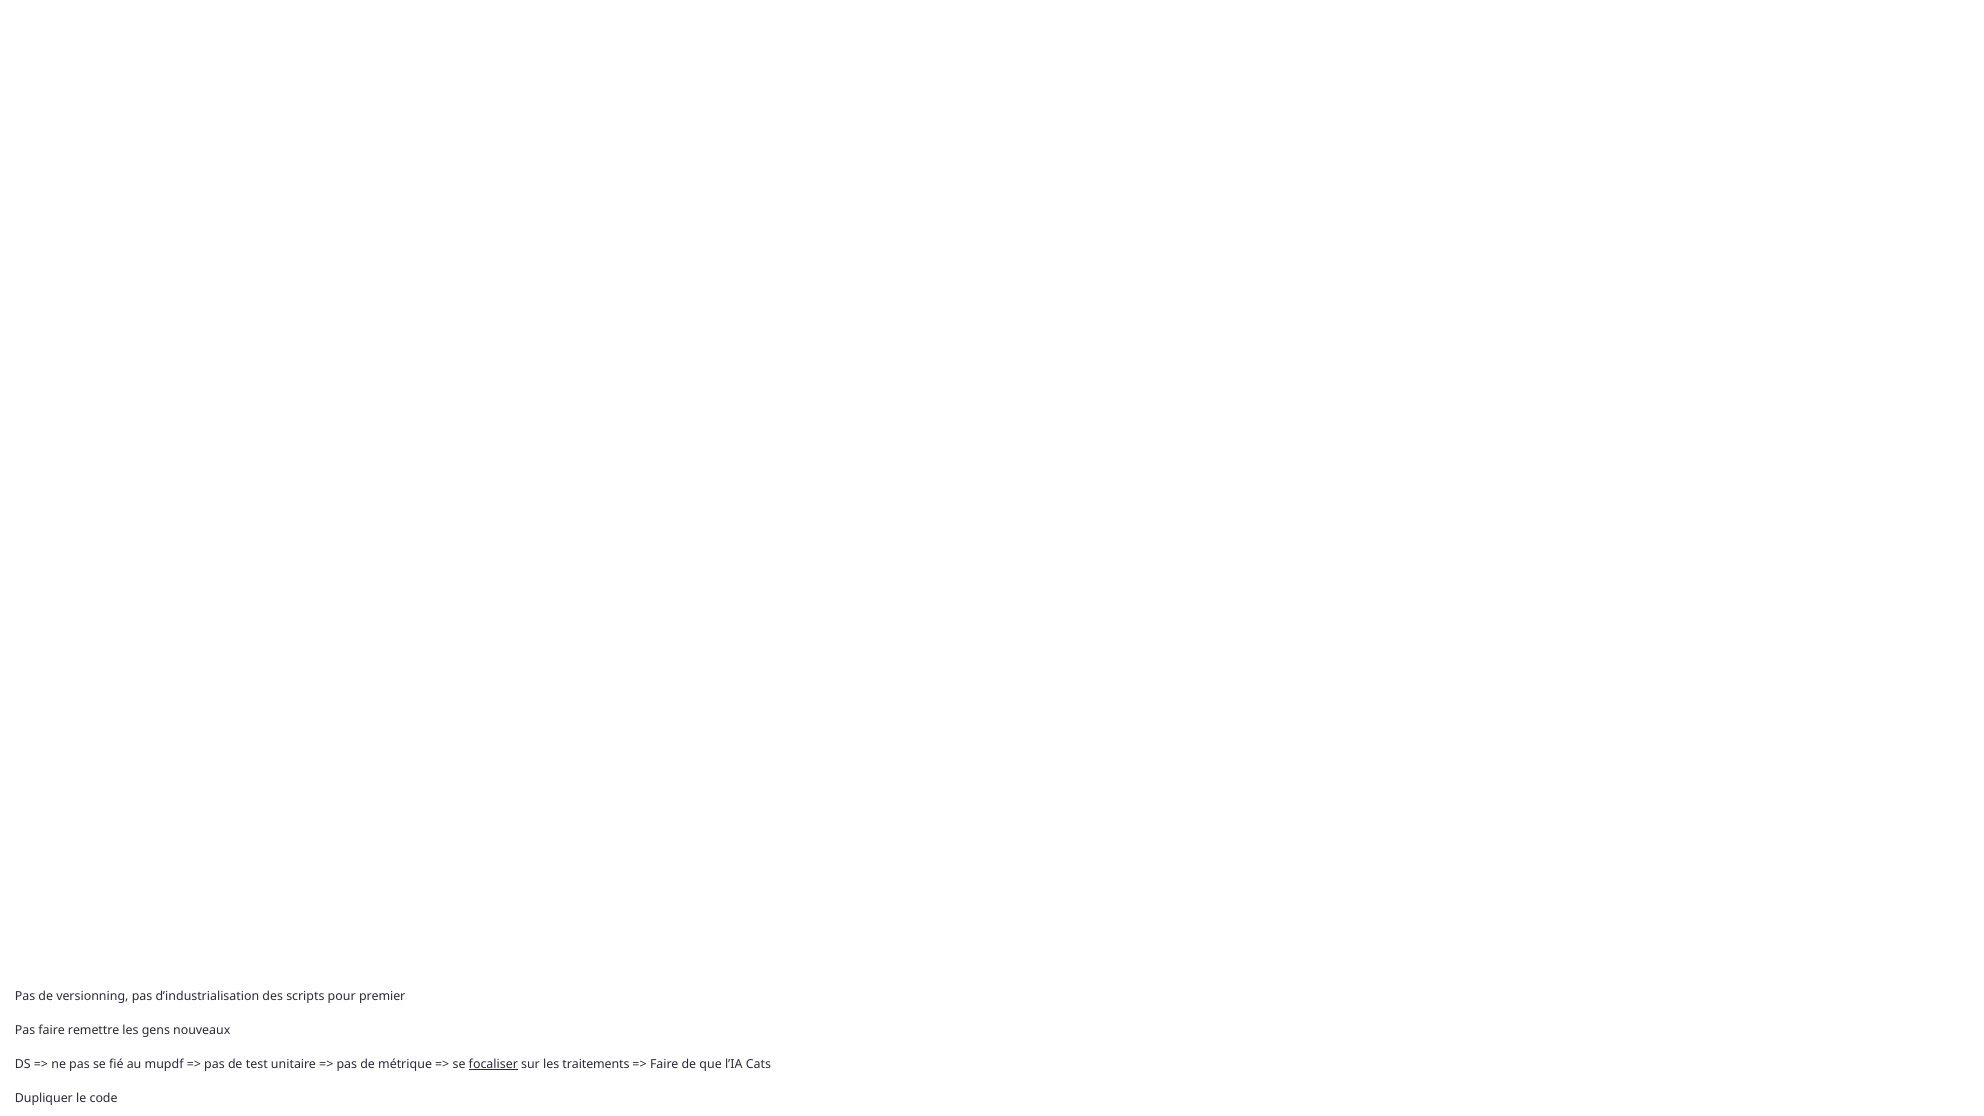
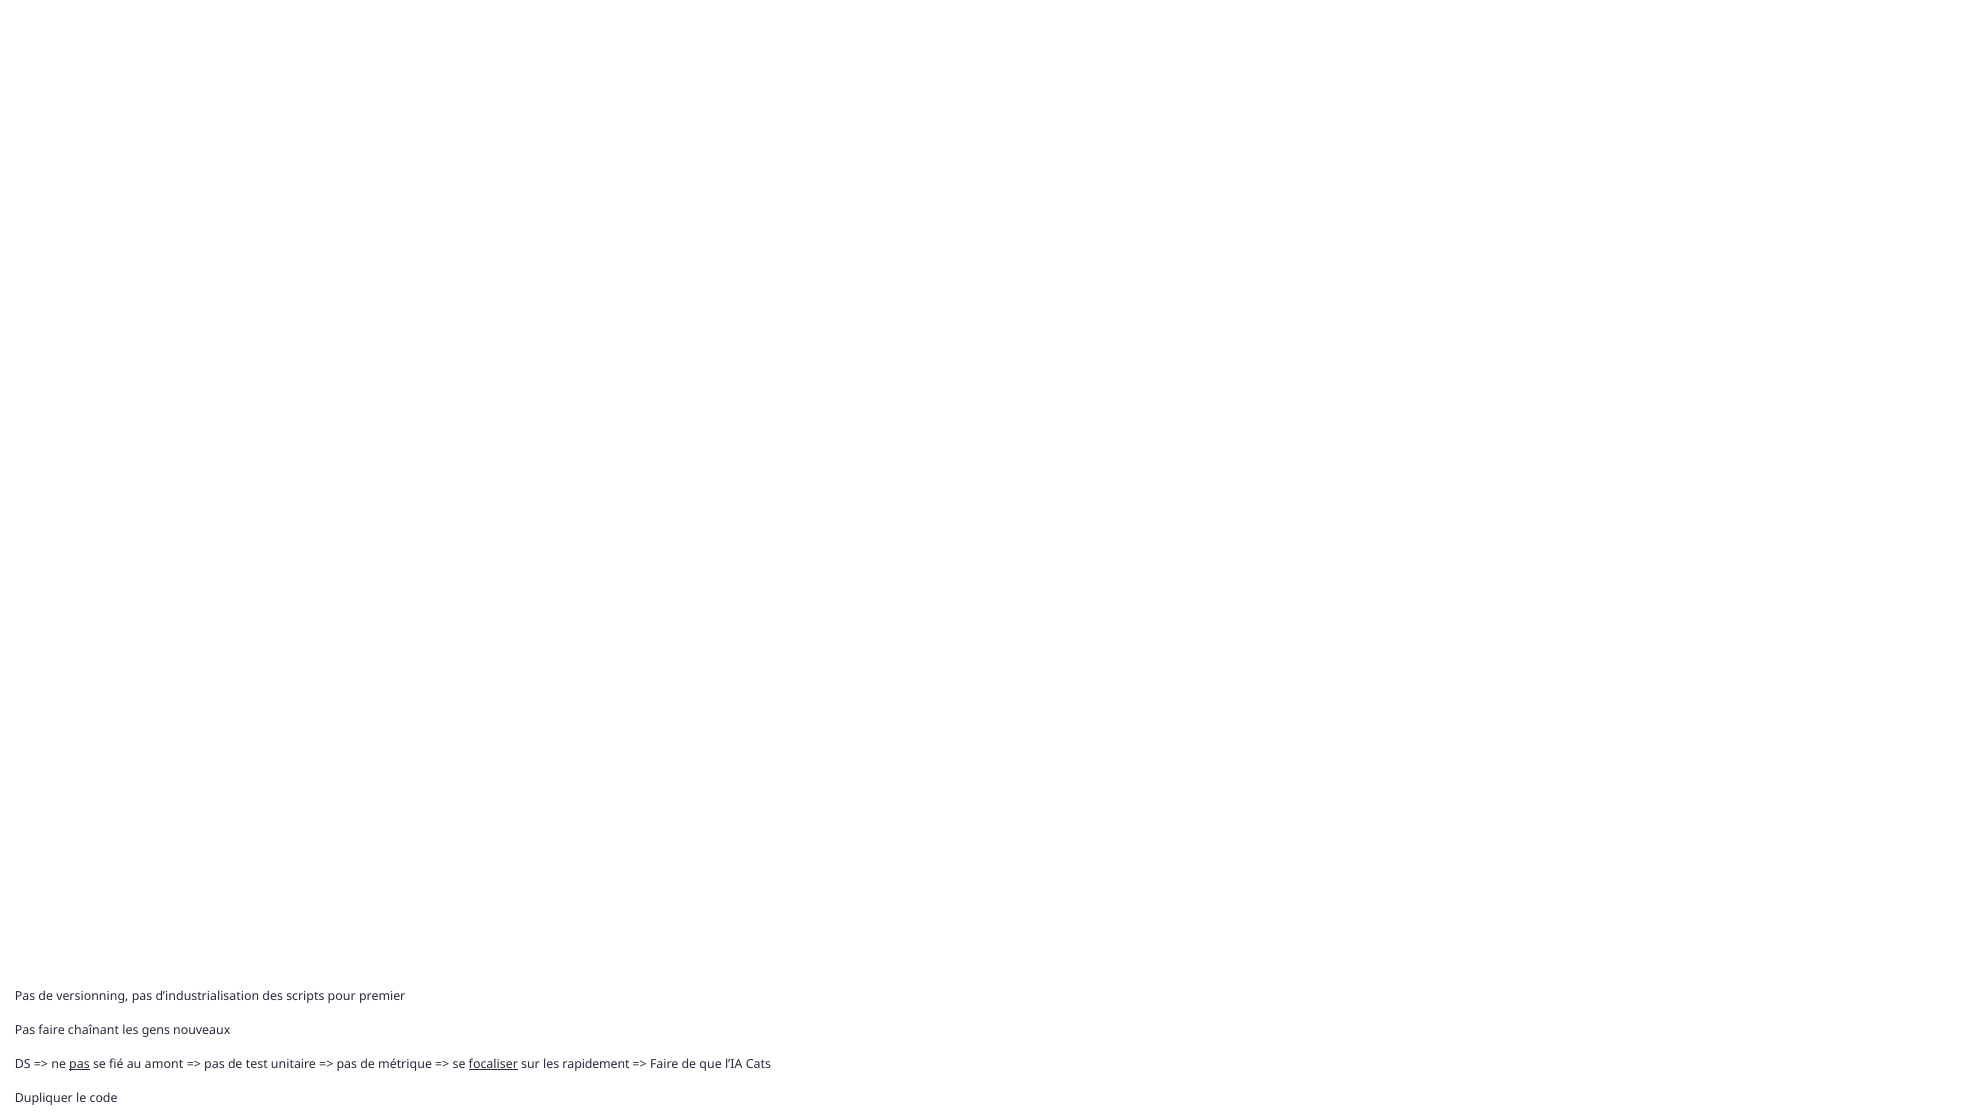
remettre: remettre -> chaînant (94, 1030)
pas underline: none -> present (80, 1064)
mupdf: mupdf -> amont (164, 1064)
traitements: traitements -> rapidement (596, 1064)
